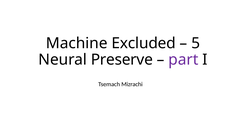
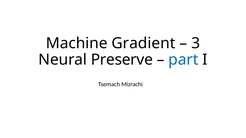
Excluded: Excluded -> Gradient (144, 43)
5: 5 -> 3 (196, 43)
part colour: purple -> blue (183, 60)
